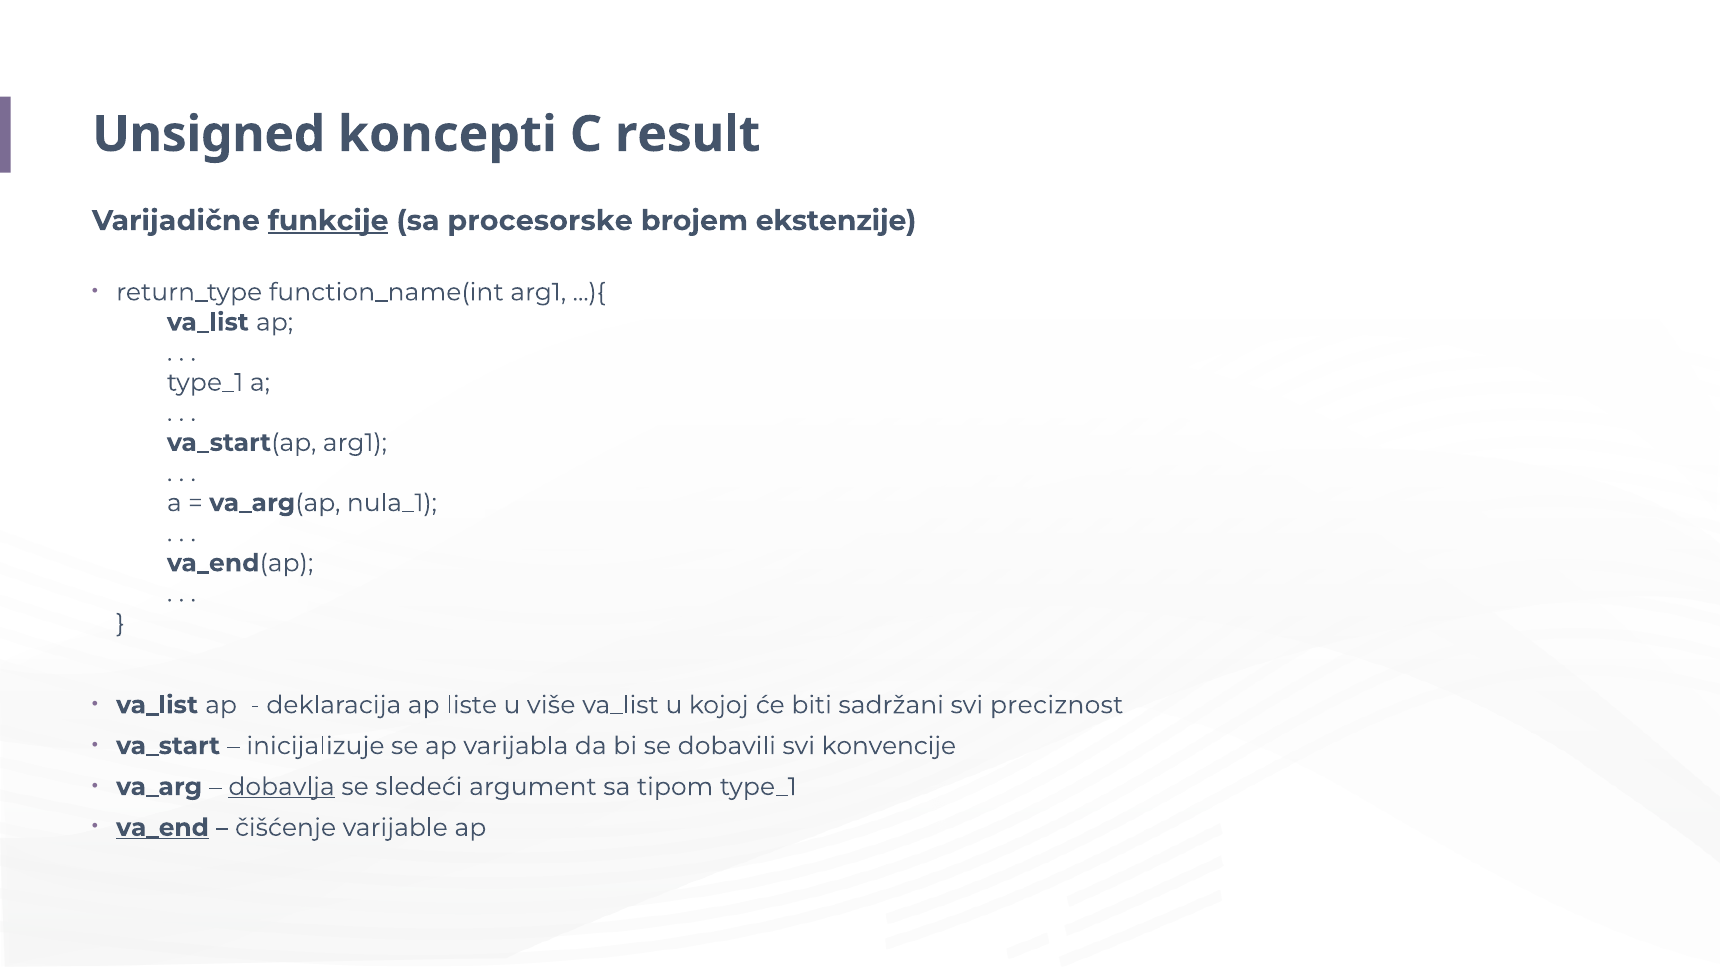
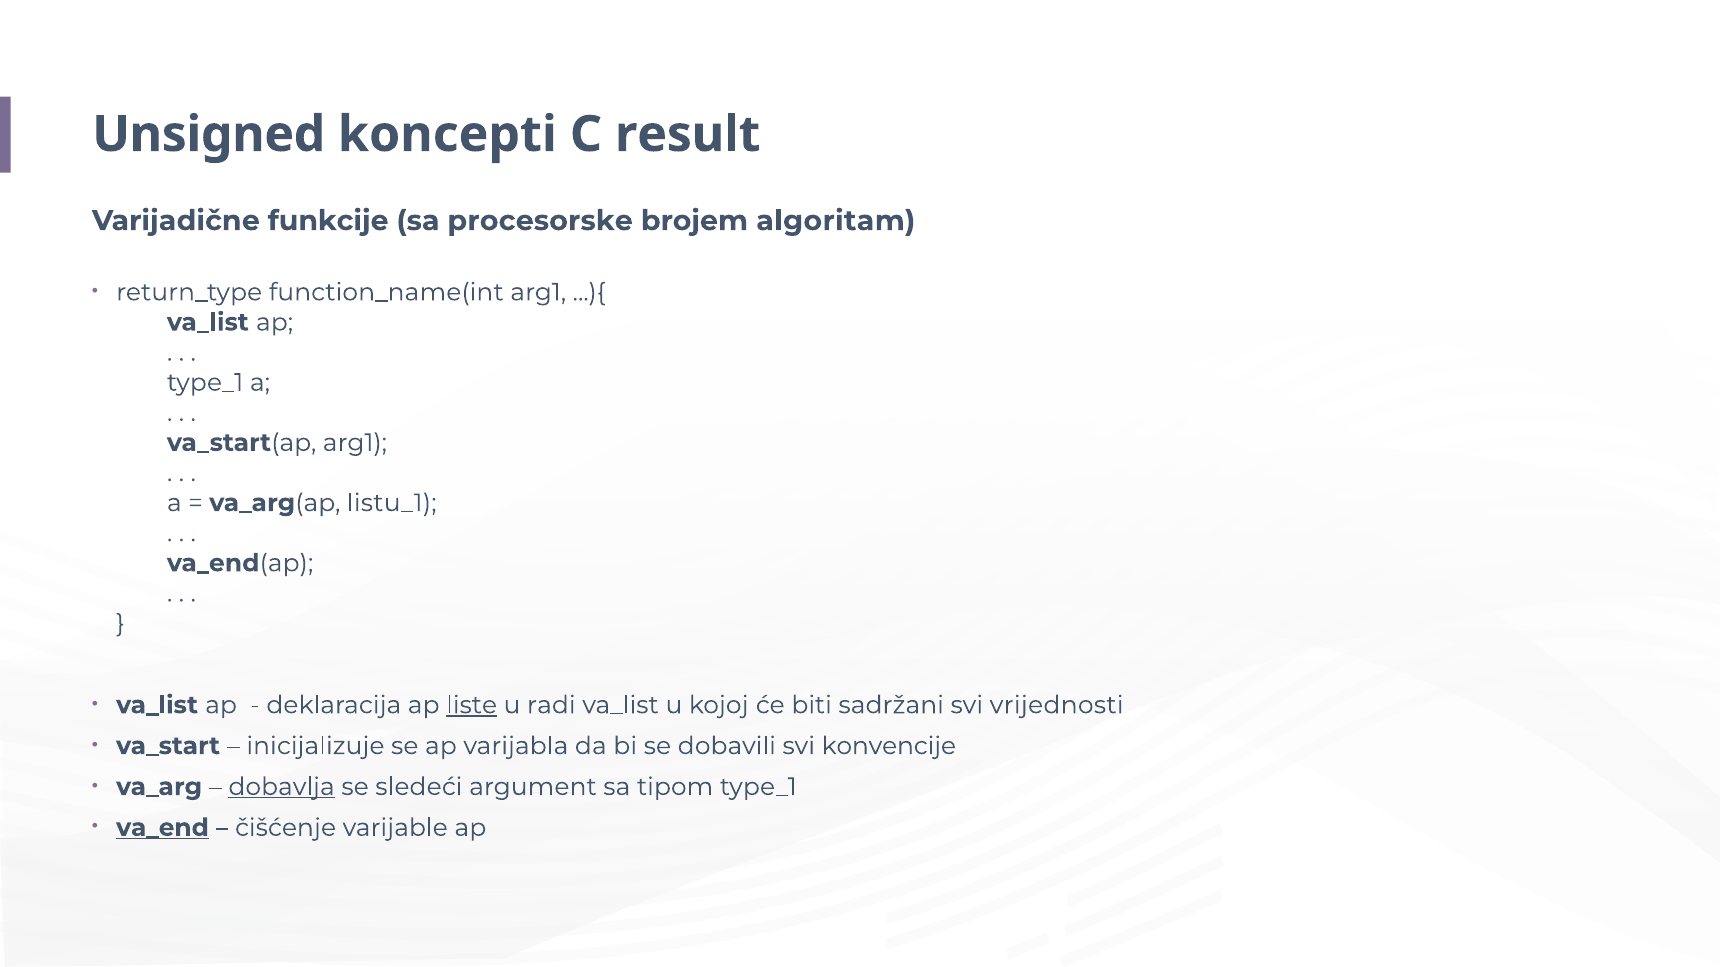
funkcije underline: present -> none (328, 221)
ekstenzije: ekstenzije -> algoritam (836, 221)
nula_1: nula_1 -> listu_1 (392, 503)
liste underline: none -> present (472, 705)
više: više -> radi (551, 705)
preciznost: preciznost -> vrijednosti (1057, 705)
